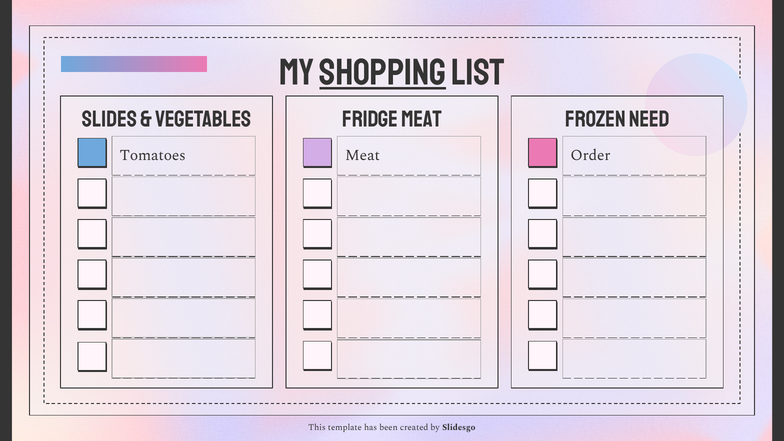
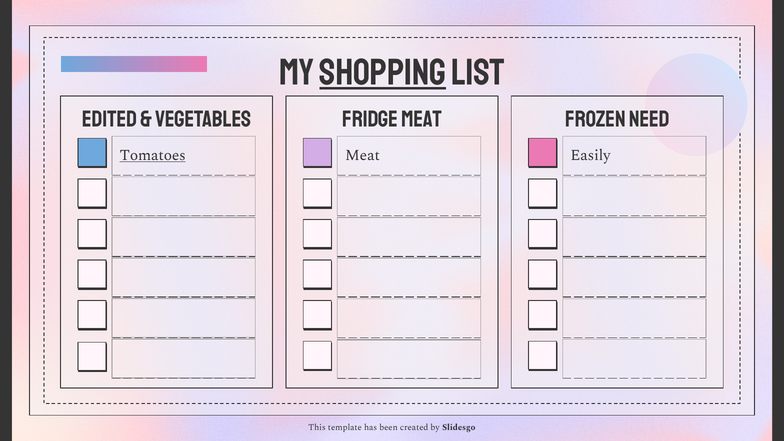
SLIDES: SLIDES -> EDITED (109, 119)
Tomatoes underline: none -> present (153, 155)
Order: Order -> Easily (590, 155)
